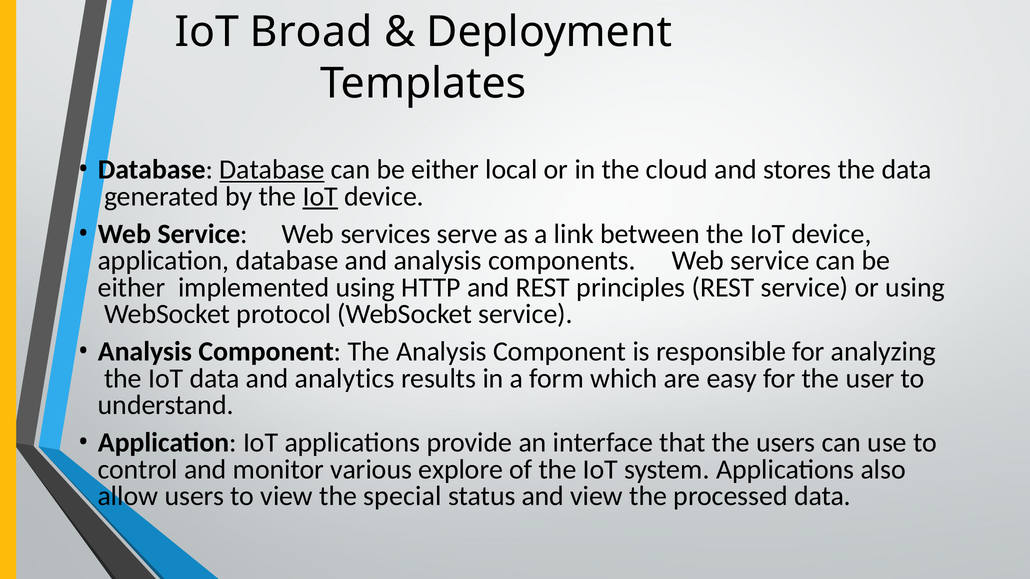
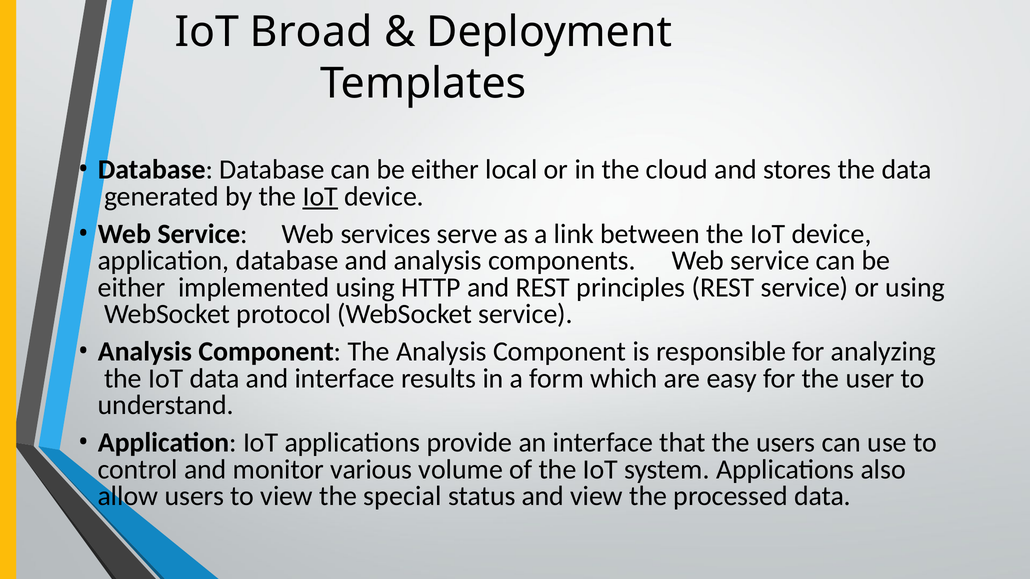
Database underline: present -> none (272, 170)
and analytics: analytics -> interface (345, 379)
explore: explore -> volume (461, 470)
